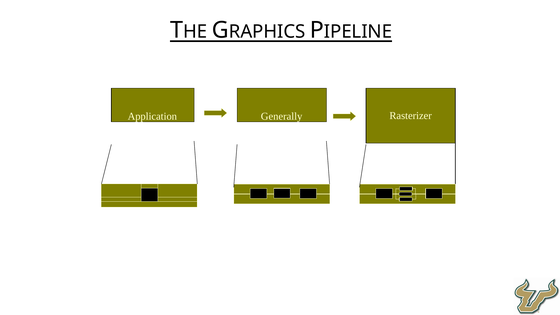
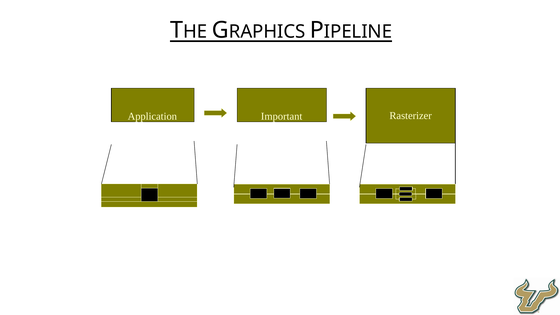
Generally: Generally -> Important (282, 116)
